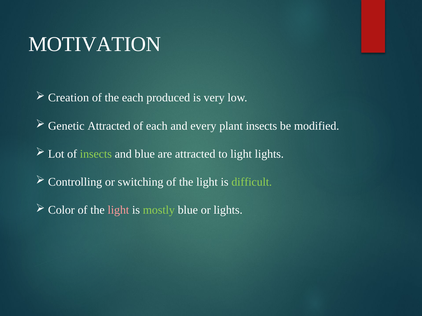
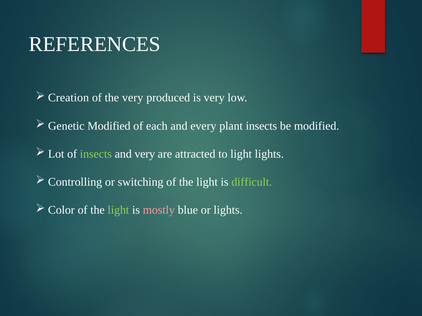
MOTIVATION: MOTIVATION -> REFERENCES (95, 44)
the each: each -> very (133, 98)
Genetic Attracted: Attracted -> Modified (109, 126)
and blue: blue -> very (145, 154)
light colour: pink -> light green (118, 210)
mostly colour: light green -> pink (159, 210)
